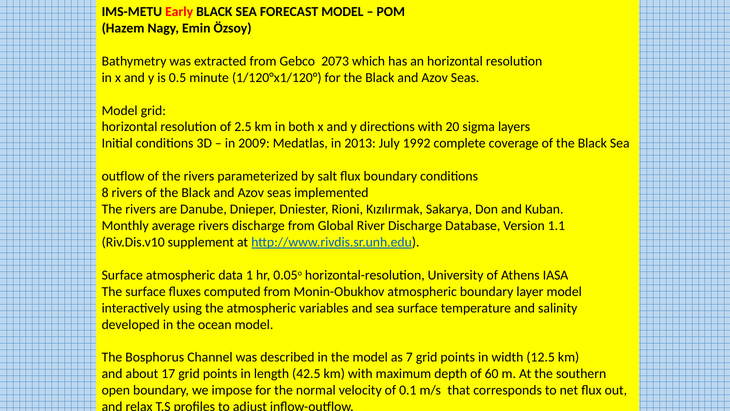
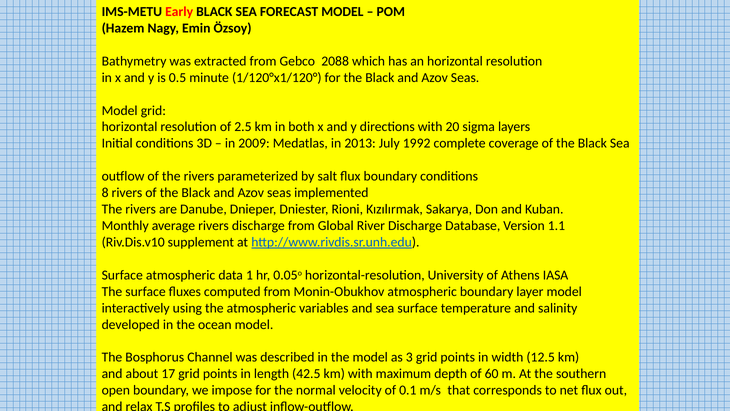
2073: 2073 -> 2088 (335, 61)
7: 7 -> 3 (409, 357)
